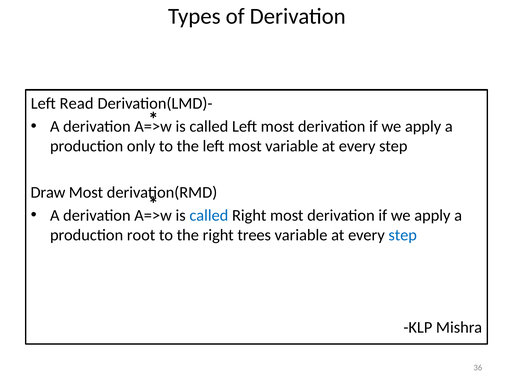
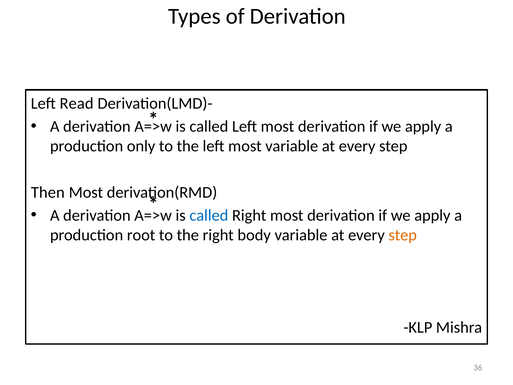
Draw: Draw -> Then (48, 192)
trees: trees -> body (254, 235)
step colour: blue -> orange (403, 235)
